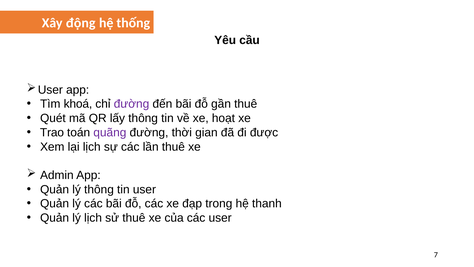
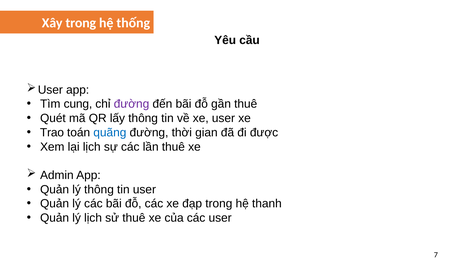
Xây động: động -> trong (81, 23)
khoá: khoá -> cung (78, 104)
xe hoạt: hoạt -> user (223, 118)
quãng colour: purple -> blue (110, 132)
